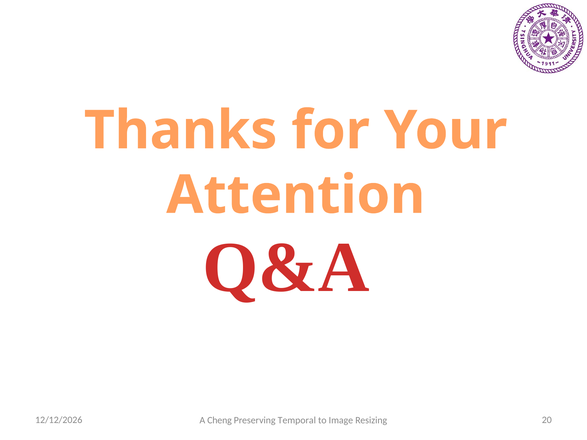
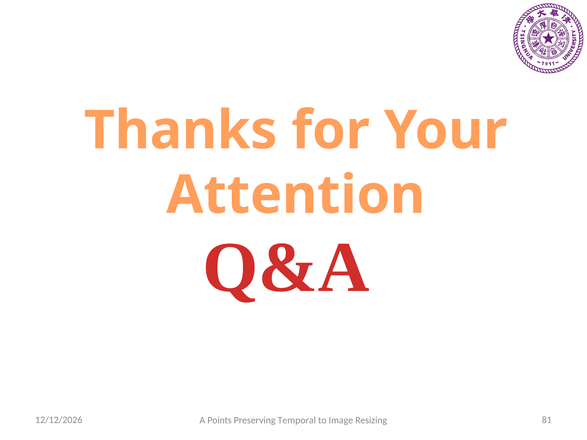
Cheng: Cheng -> Points (220, 420)
20: 20 -> 81 (547, 420)
